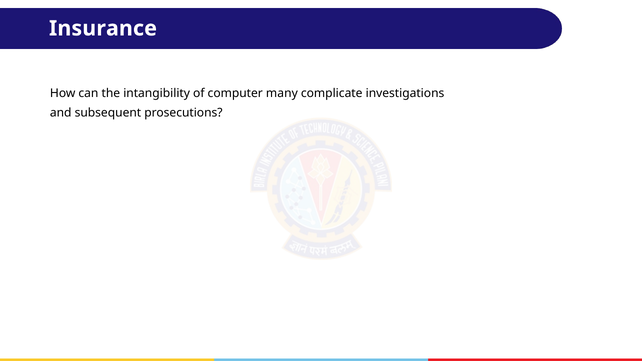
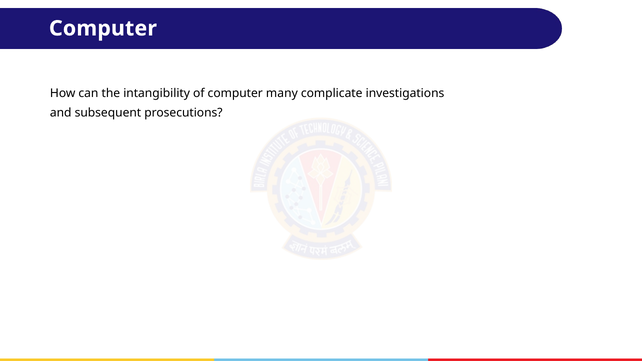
Insurance: Insurance -> Computer (103, 28)
